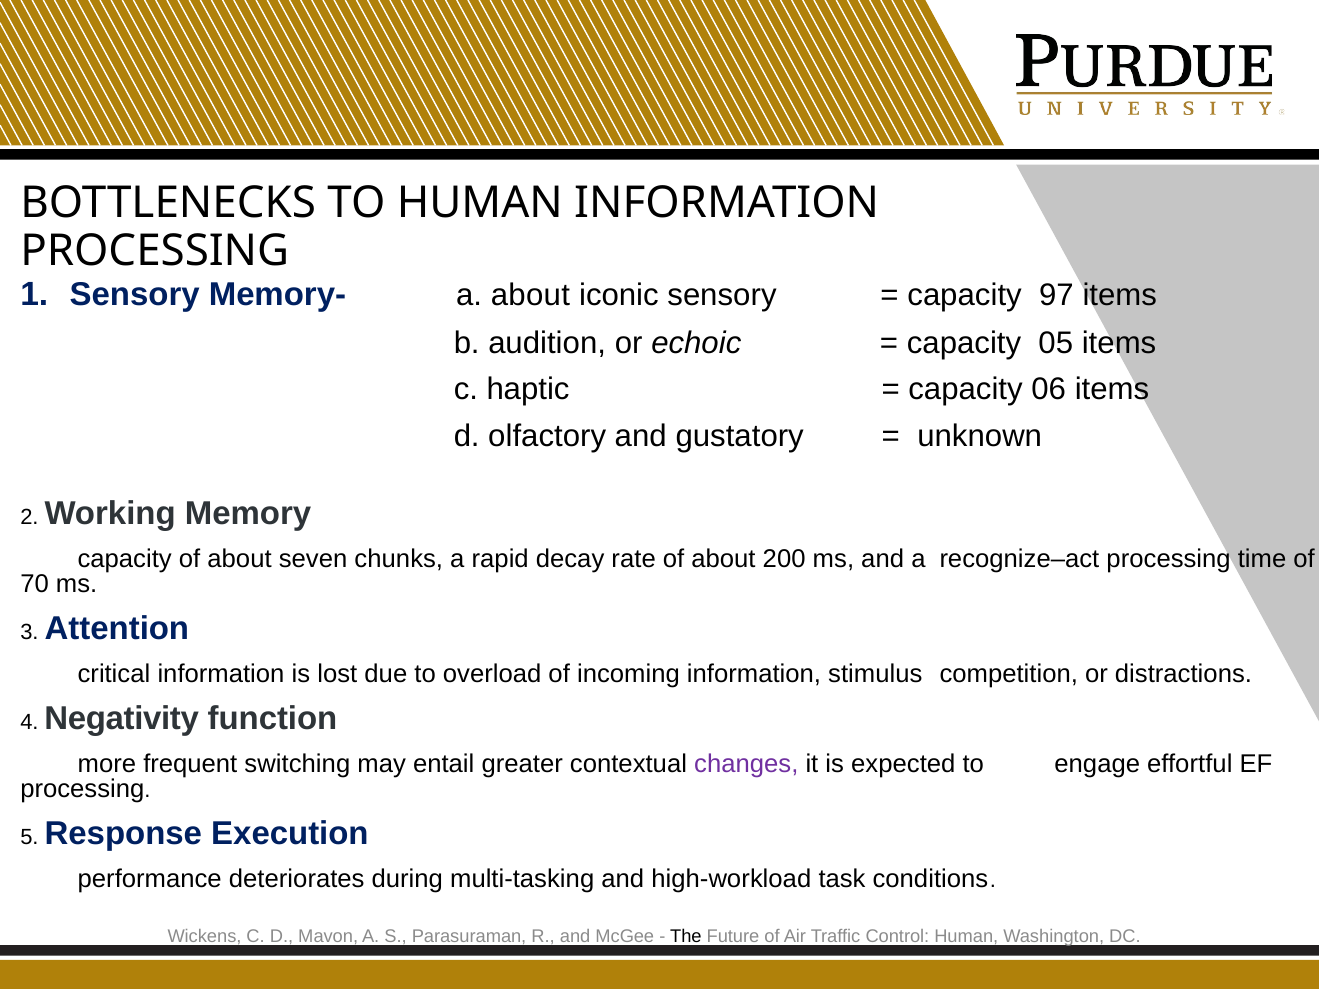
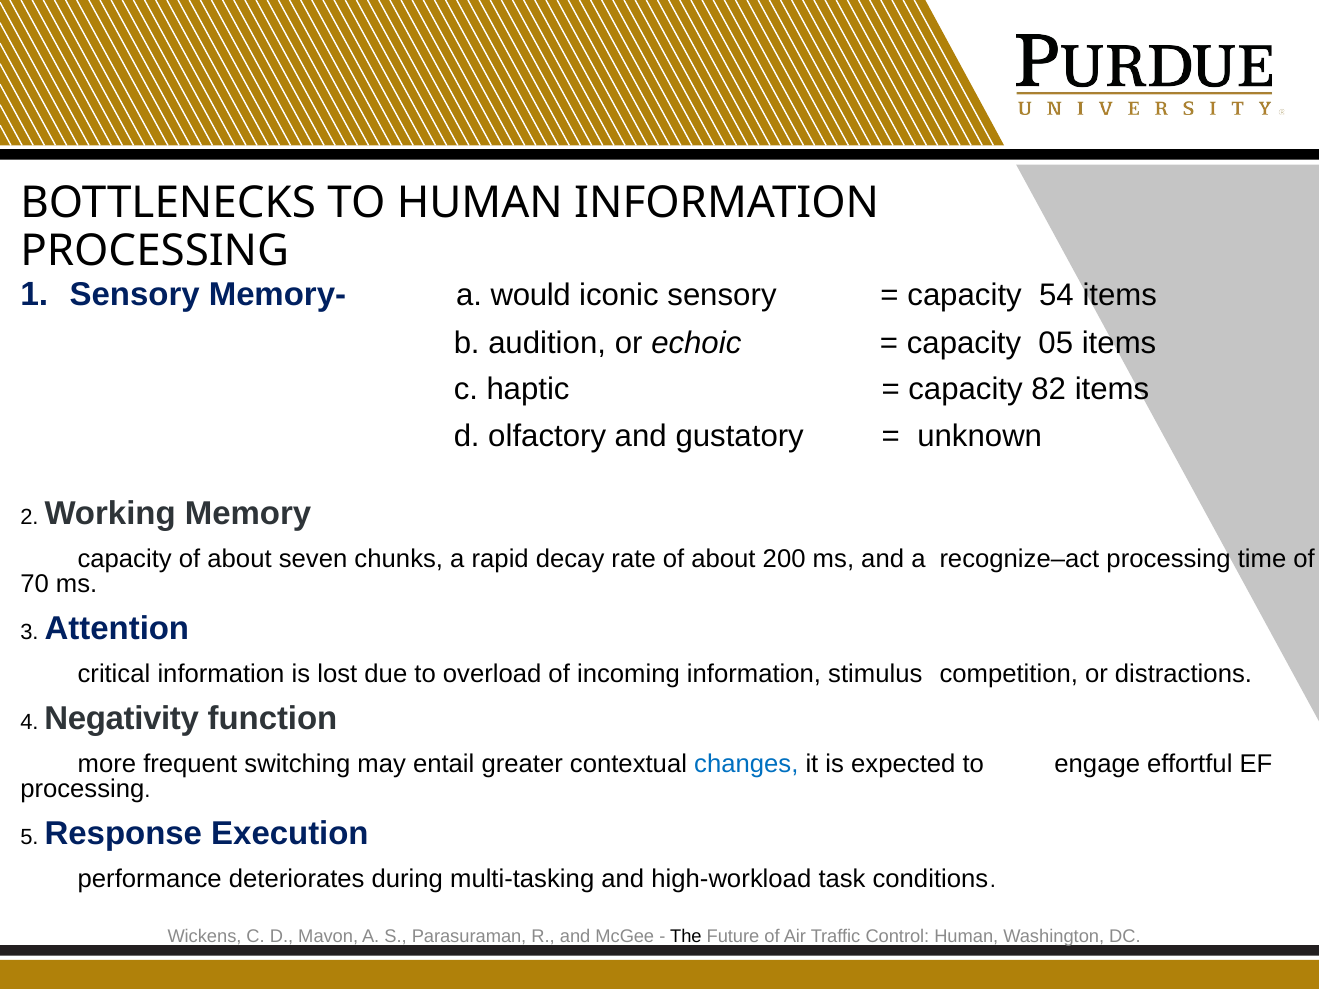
a about: about -> would (531, 296)
97: 97 -> 54 (1056, 296)
06: 06 -> 82 (1049, 390)
changes colour: purple -> blue (746, 764)
